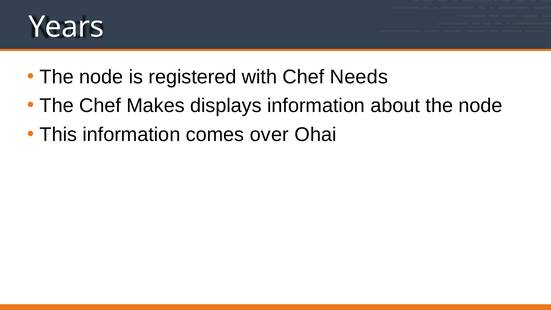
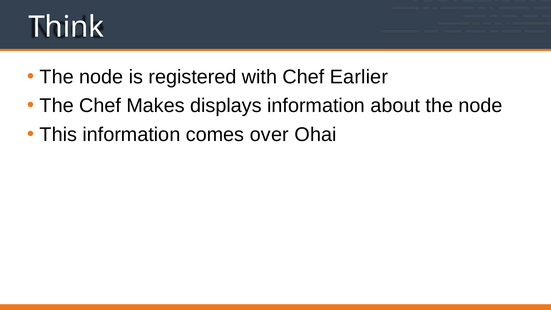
Years: Years -> Think (66, 27)
Needs: Needs -> Earlier (359, 77)
